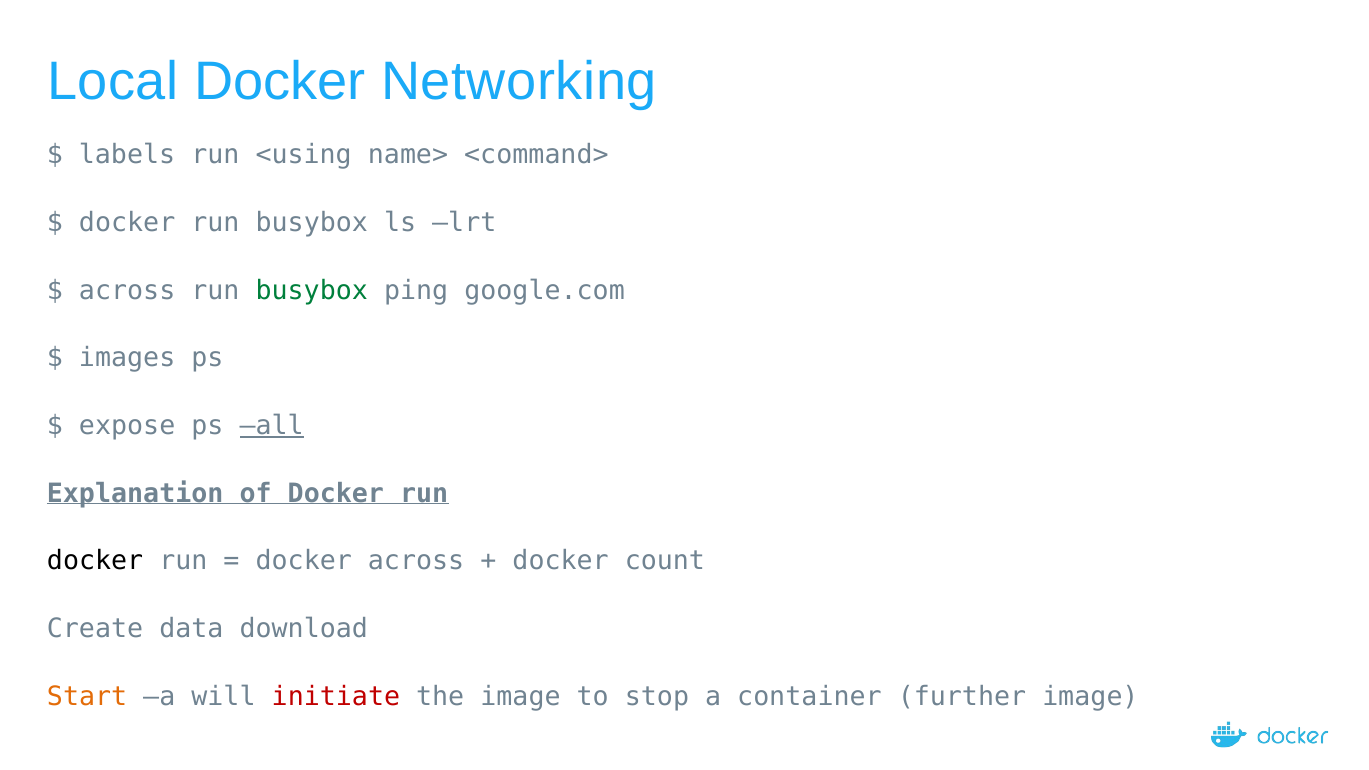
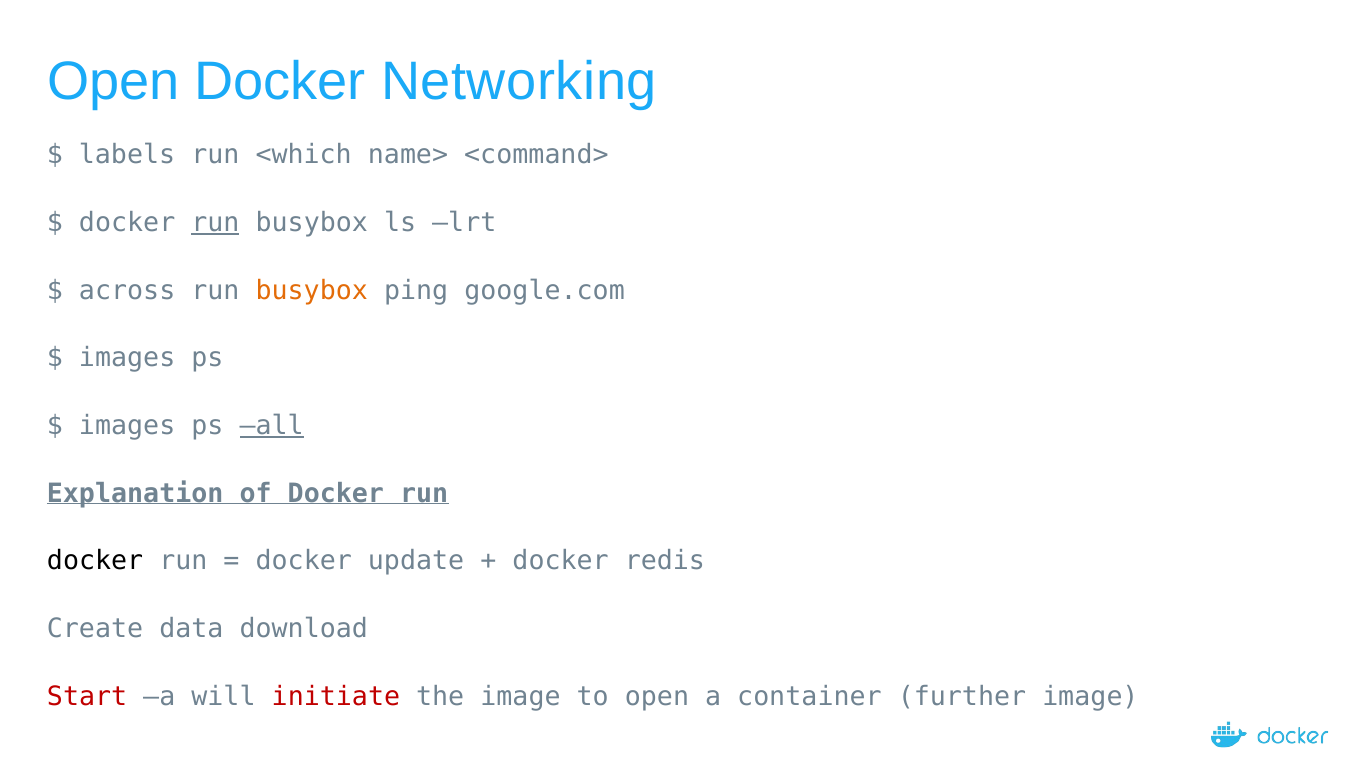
Local: Local -> Open (113, 81)
<using: <using -> <which (304, 155)
run underline: none -> present (215, 223)
busybox colour: green -> orange (312, 290)
expose: expose -> images (127, 426)
docker across: across -> update (416, 561)
count: count -> redis (665, 561)
Start colour: orange -> red (87, 697)
to stop: stop -> open (657, 697)
